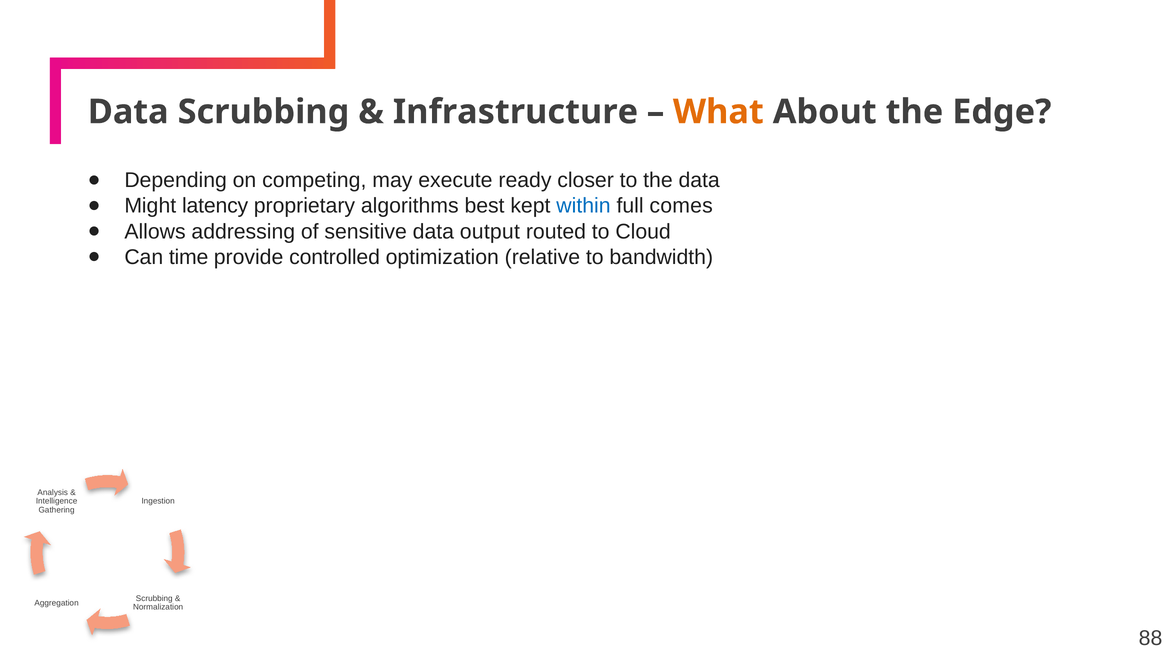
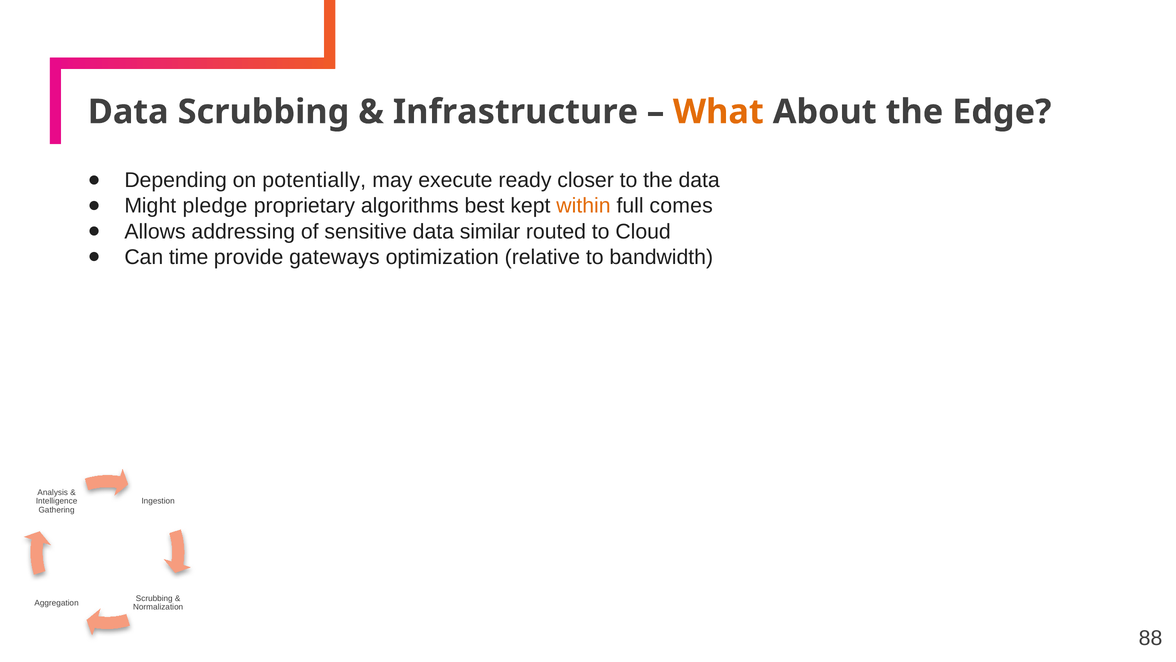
competing: competing -> potentially (314, 180)
latency: latency -> pledge (215, 206)
within colour: blue -> orange (583, 206)
output: output -> similar (490, 231)
controlled: controlled -> gateways (334, 257)
